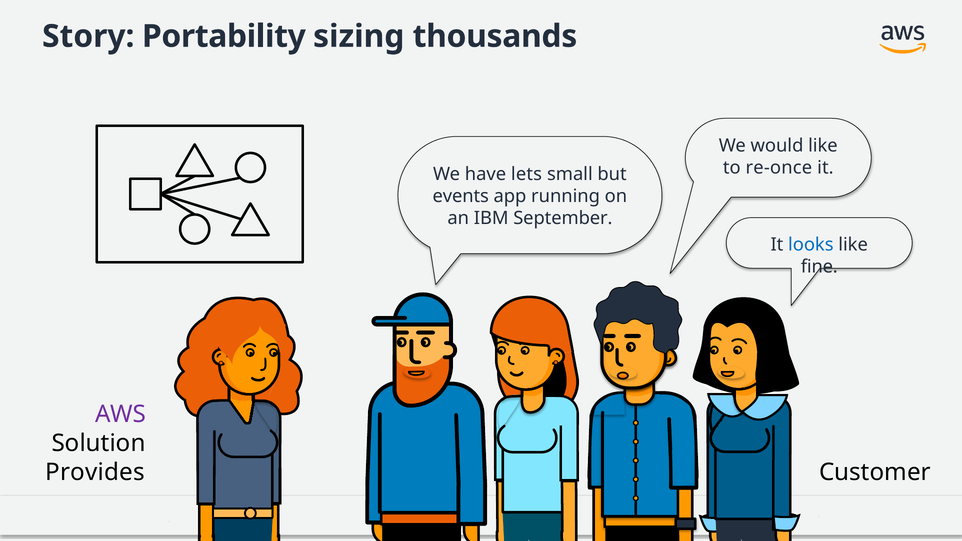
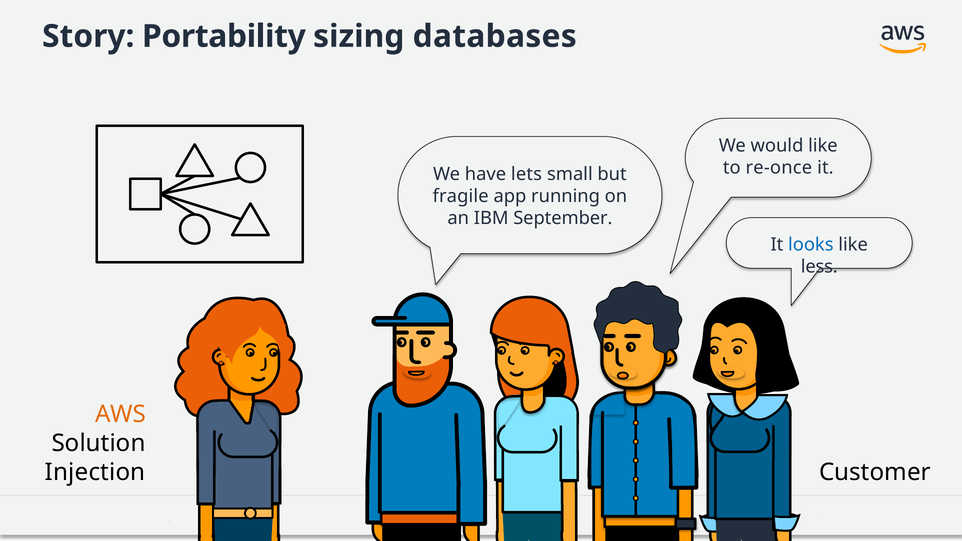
thousands: thousands -> databases (495, 36)
events: events -> fragile (461, 196)
fine: fine -> less (819, 267)
AWS colour: purple -> orange (121, 414)
Provides: Provides -> Injection (95, 473)
